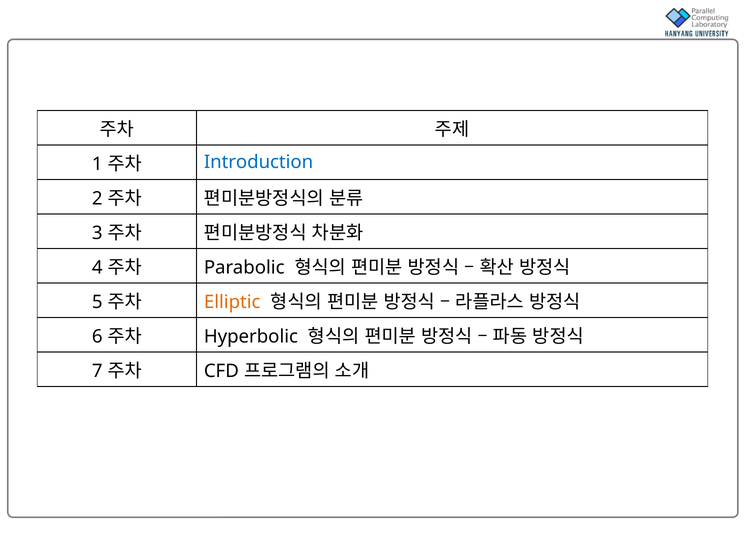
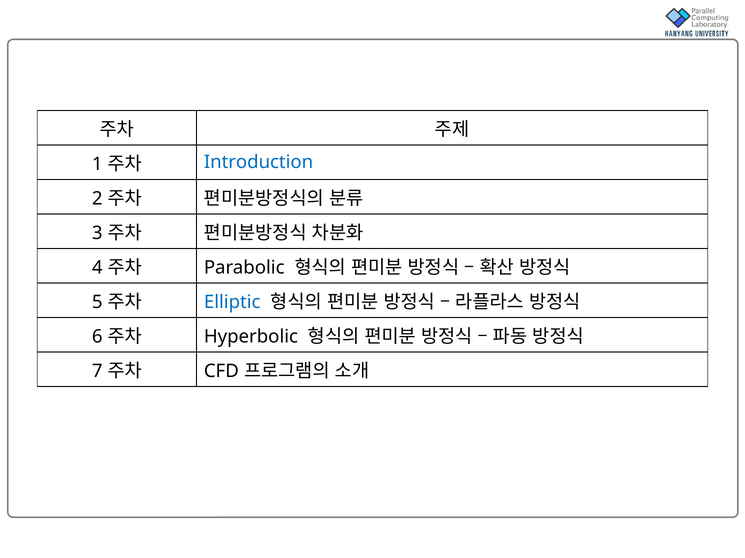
Elliptic colour: orange -> blue (232, 302)
